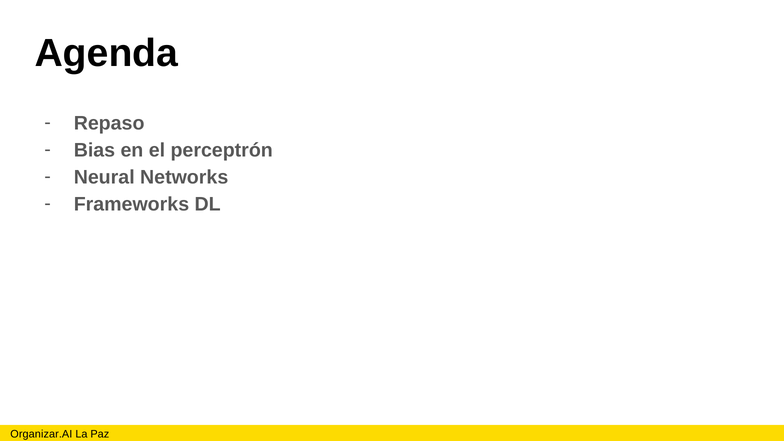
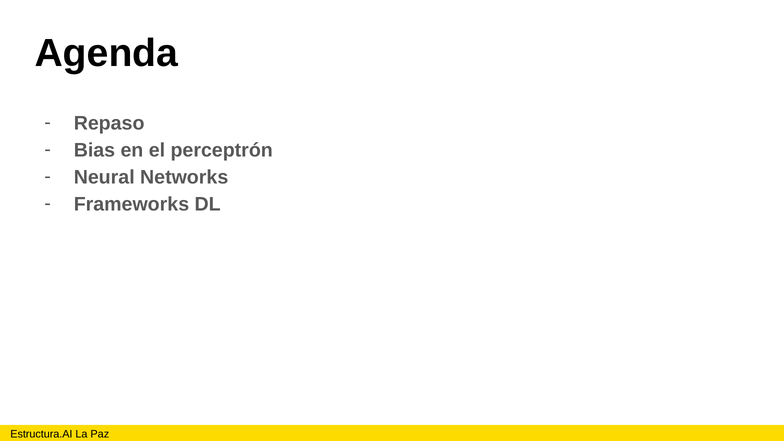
Organizar.AI: Organizar.AI -> Estructura.AI (41, 434)
